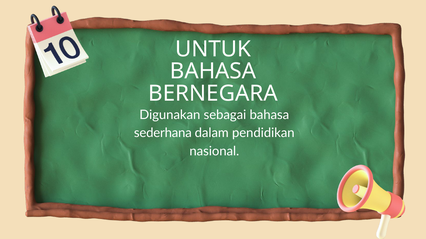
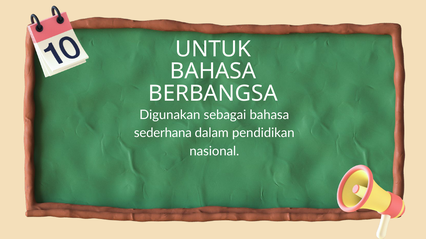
BERNEGARA: BERNEGARA -> BERBANGSA (213, 94)
